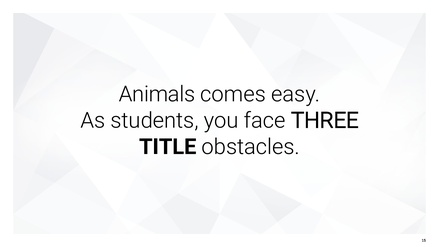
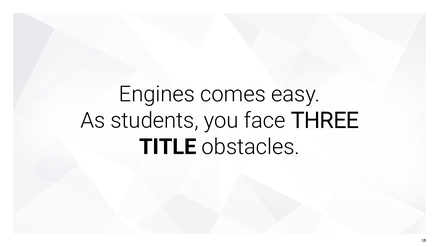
Animals: Animals -> Engines (157, 94)
